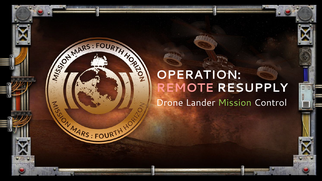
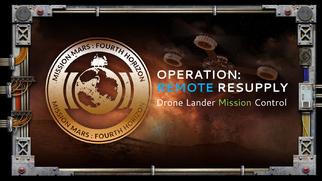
REMOTE colour: pink -> light blue (185, 88)
